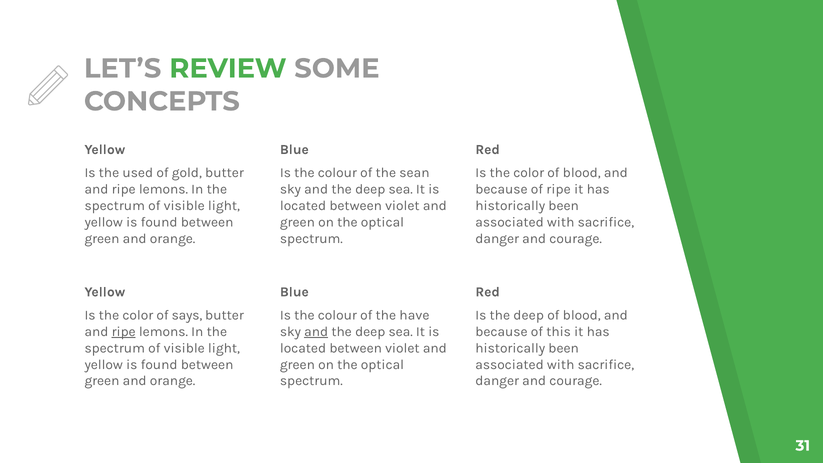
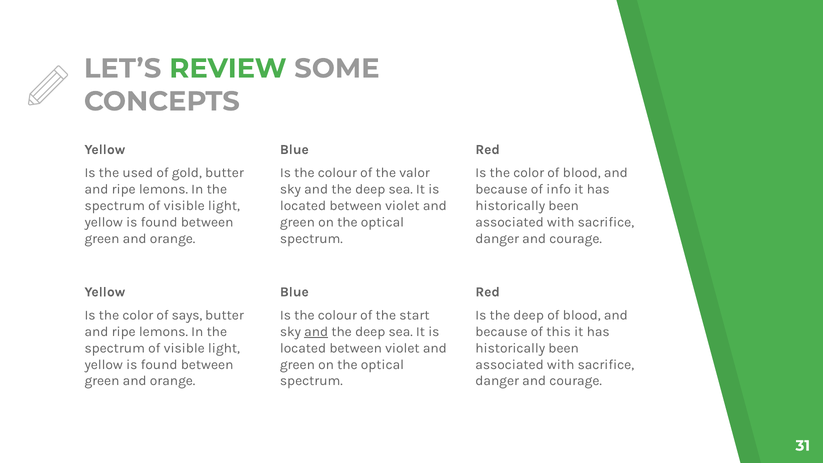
sean: sean -> valor (415, 173)
of ripe: ripe -> info (559, 189)
have: have -> start (414, 315)
ripe underline: present -> none (124, 332)
